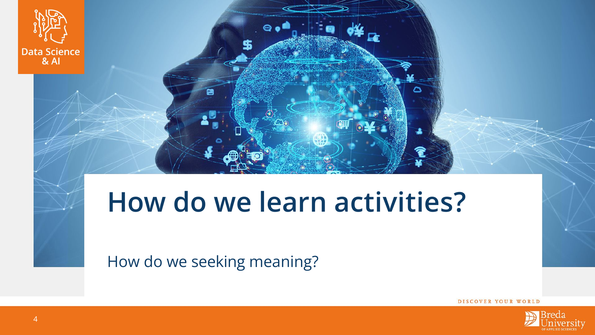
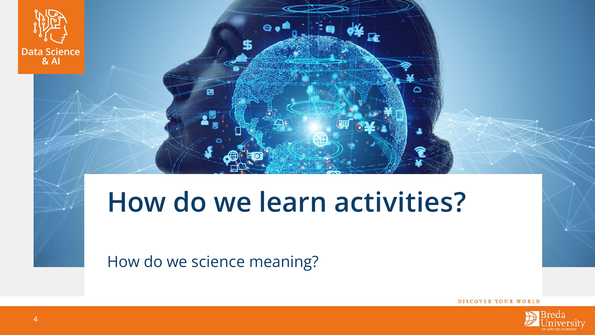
seeking: seeking -> science (218, 262)
